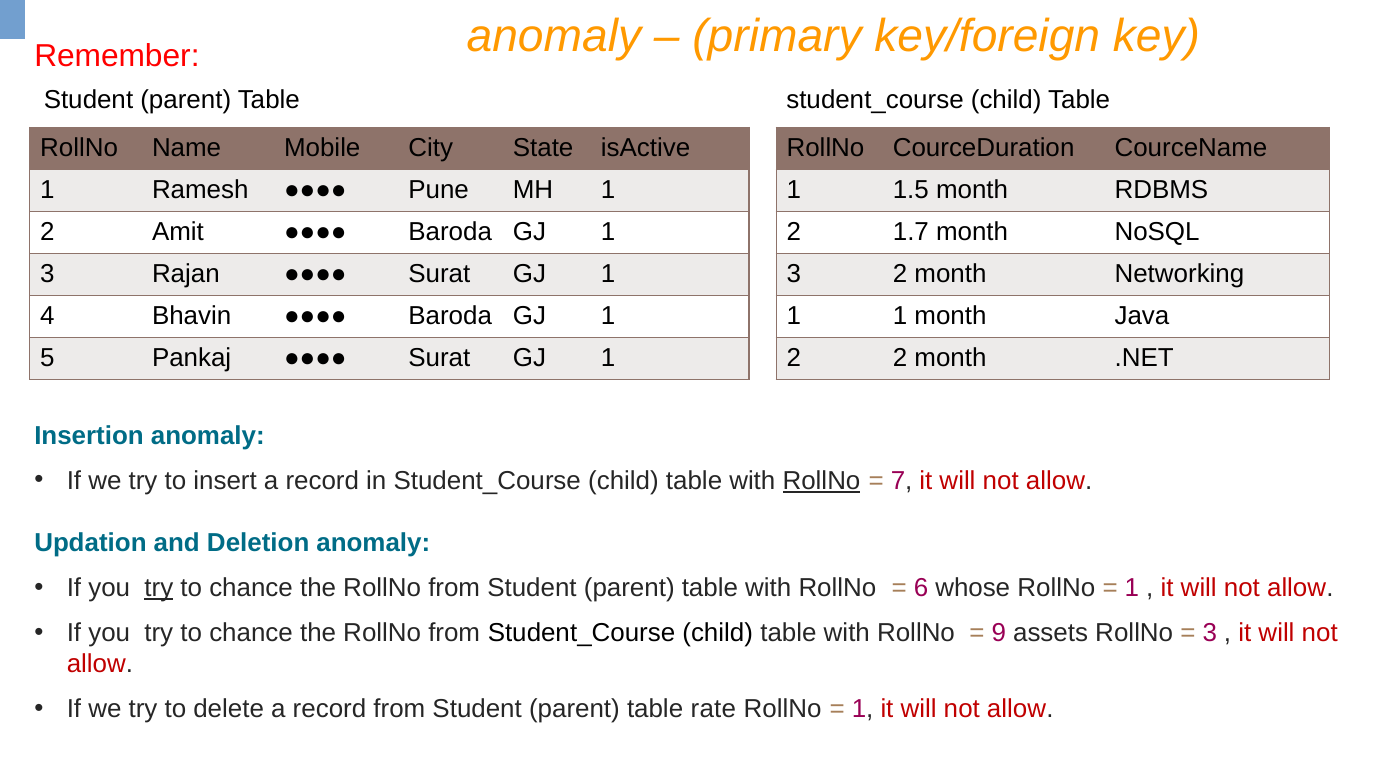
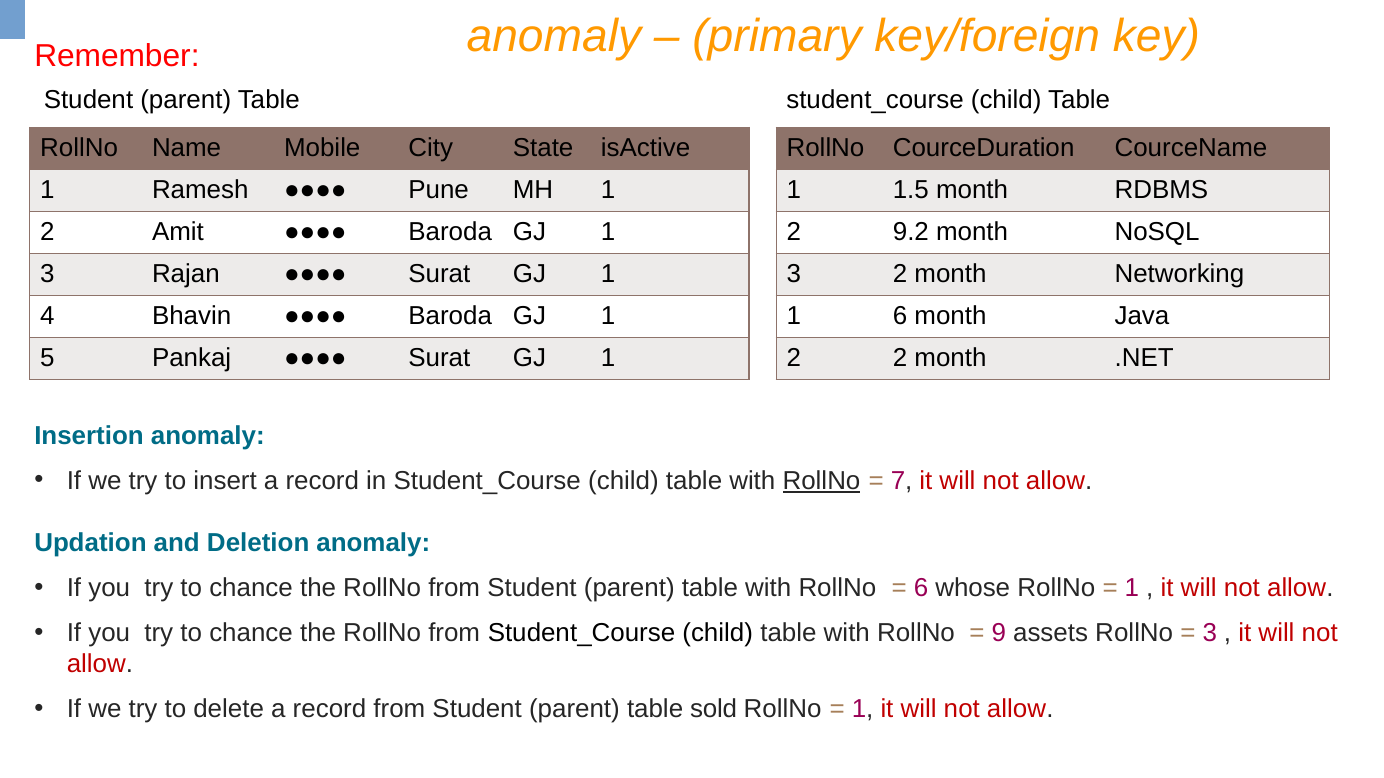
1.7: 1.7 -> 9.2 (911, 232)
1 1: 1 -> 6 (900, 316)
try underline: present -> none (159, 588)
rate: rate -> sold (714, 709)
